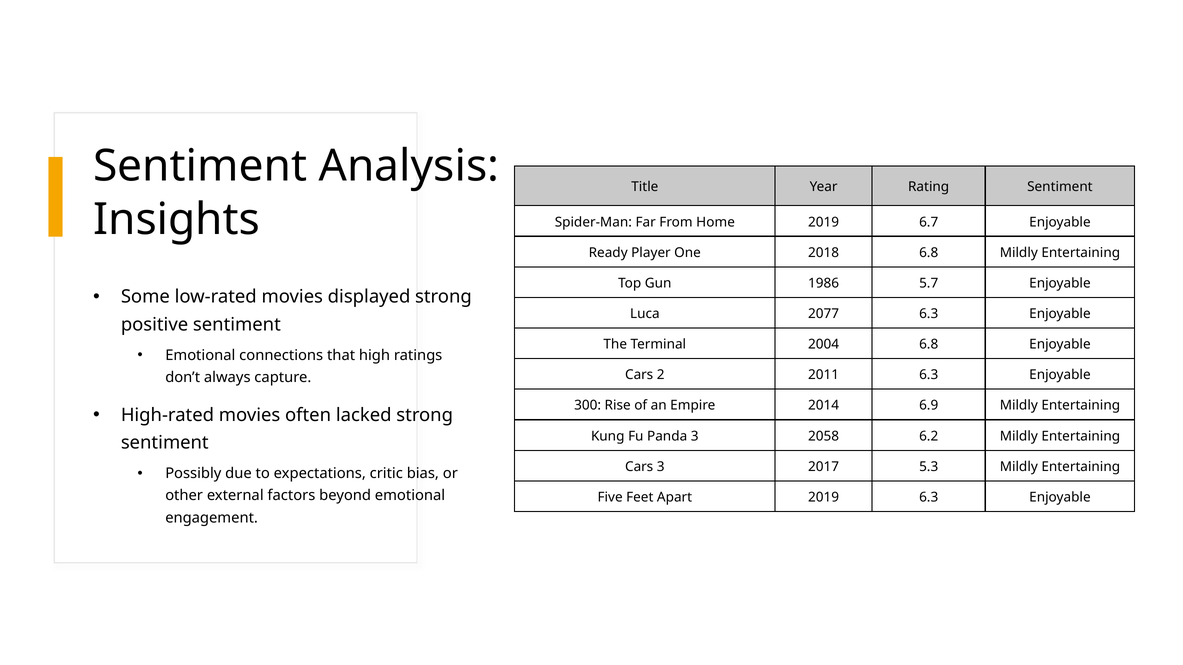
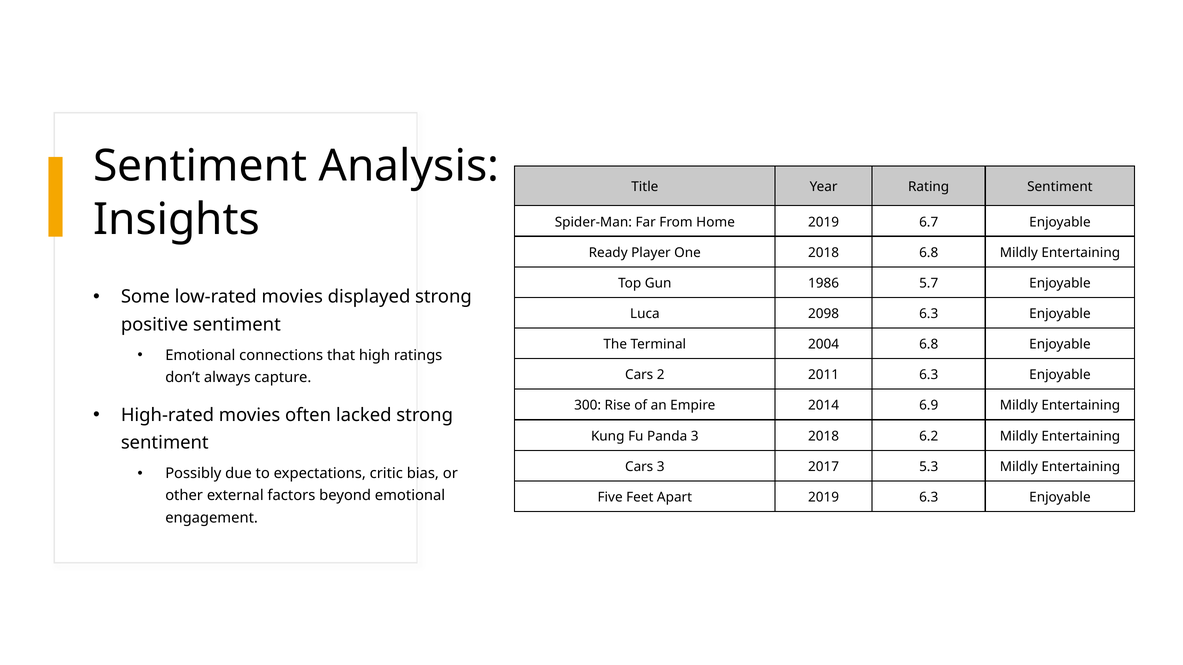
2077: 2077 -> 2098 (824, 314)
3 2058: 2058 -> 2018 (824, 436)
